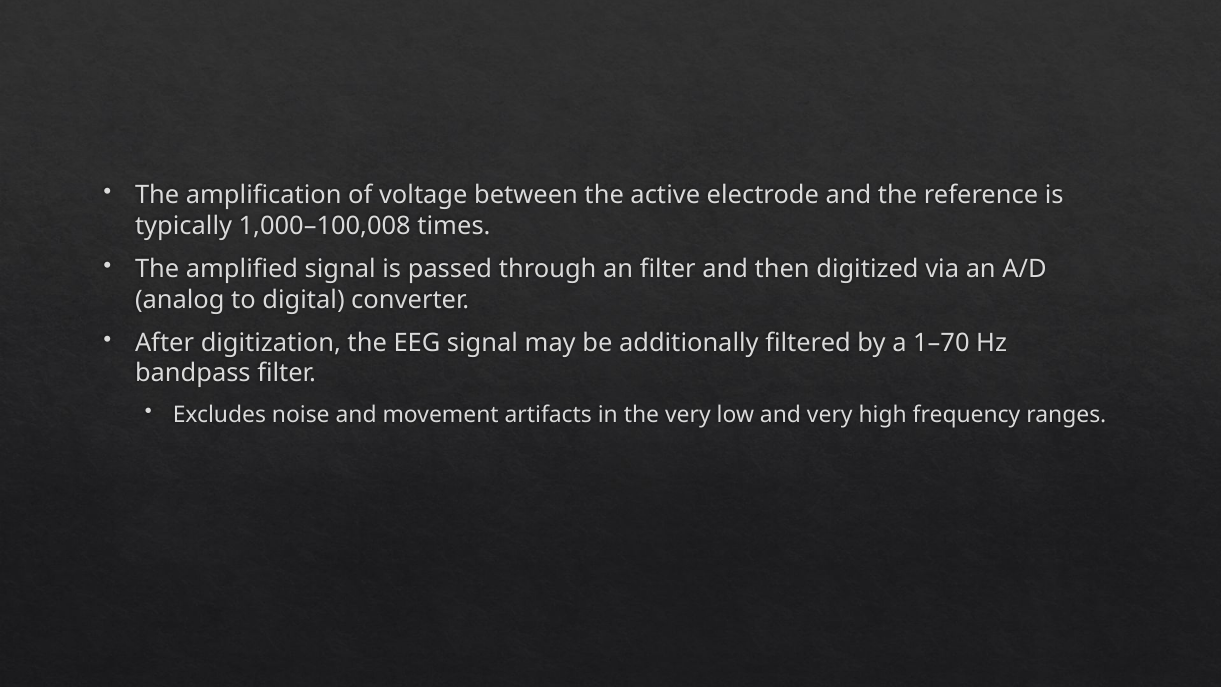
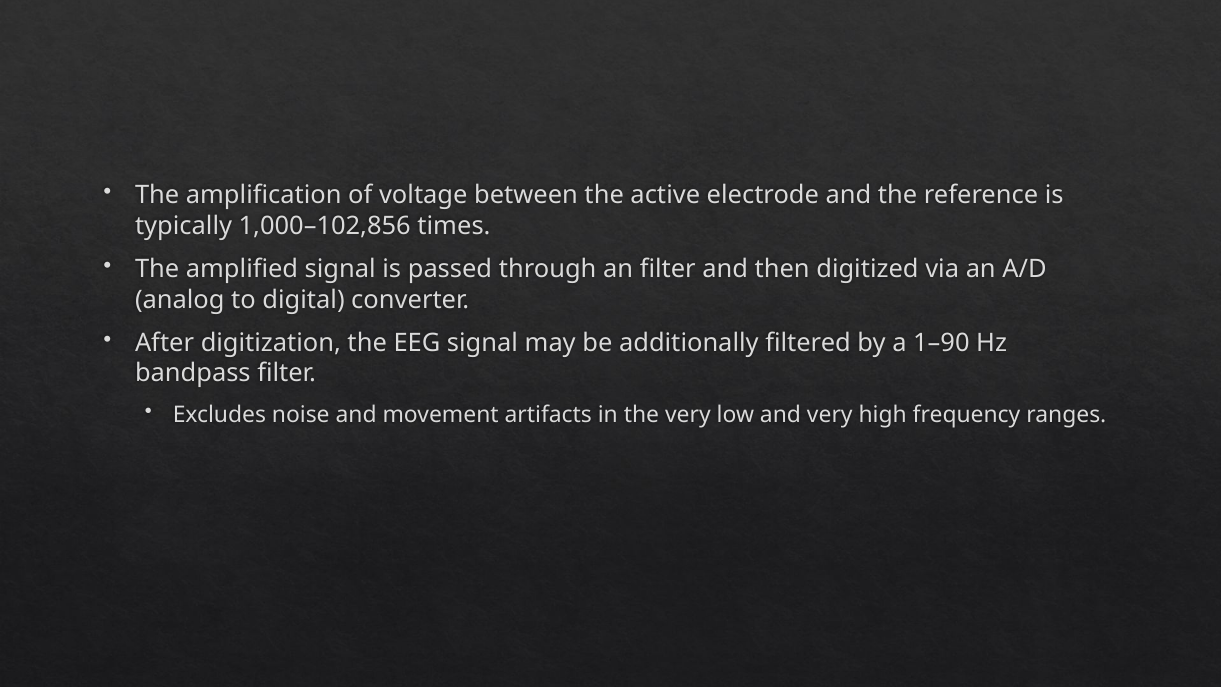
1,000–100,008: 1,000–100,008 -> 1,000–102,856 (325, 226)
1–70: 1–70 -> 1–90 (941, 343)
